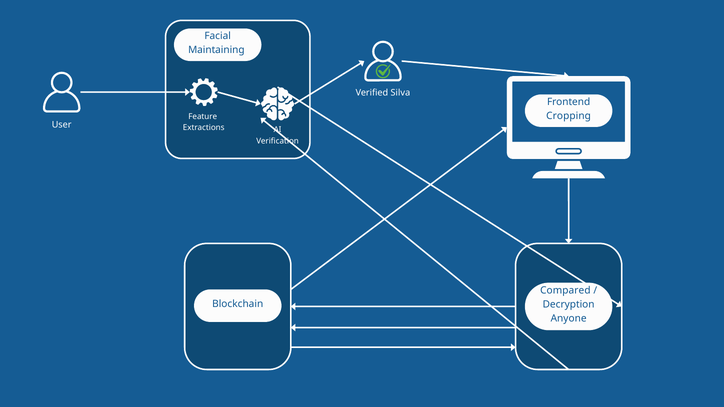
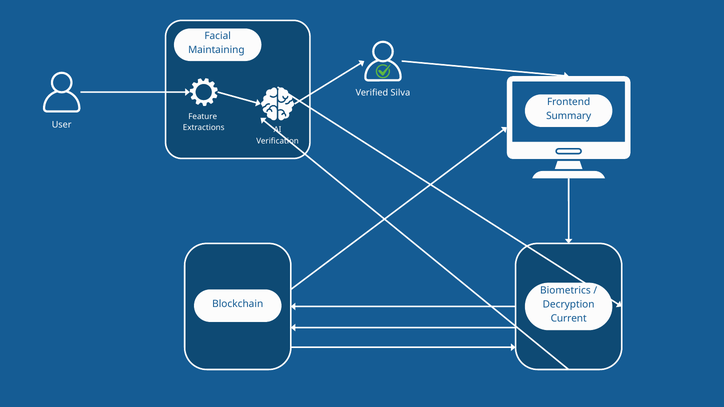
Cropping: Cropping -> Summary (569, 116)
Compared: Compared -> Biometrics (565, 291)
Anyone: Anyone -> Current (569, 319)
